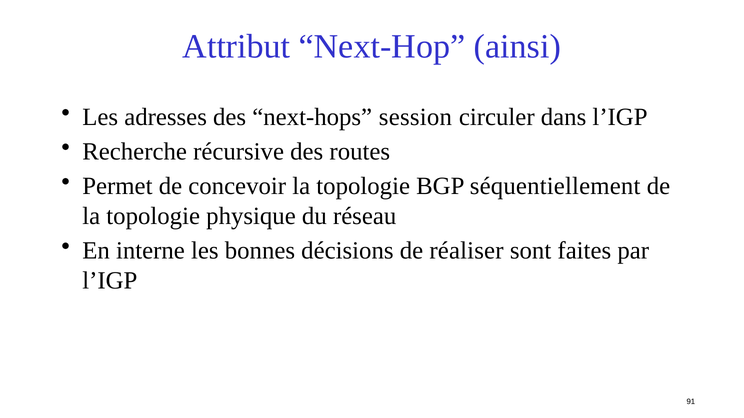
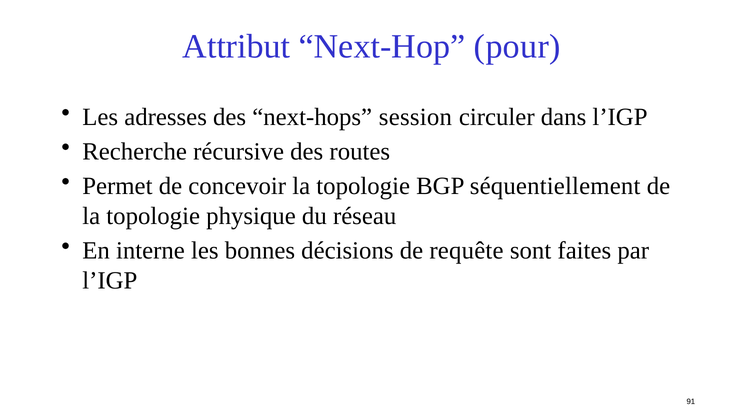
ainsi: ainsi -> pour (517, 47)
réaliser: réaliser -> requête (466, 251)
